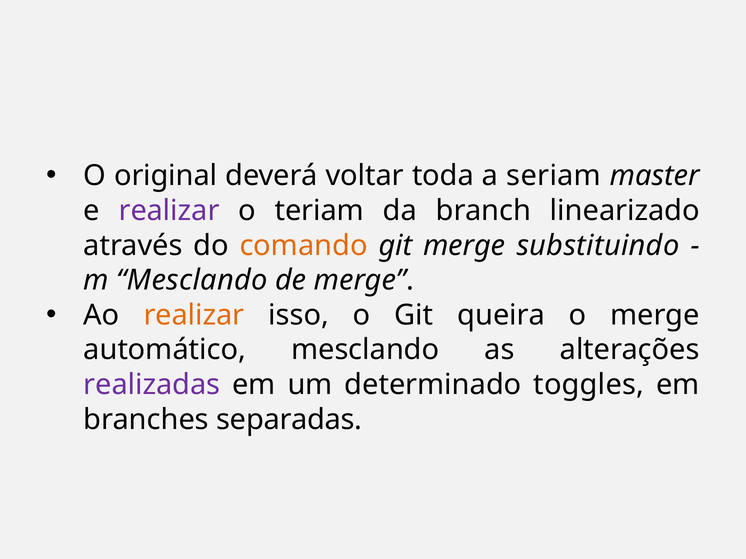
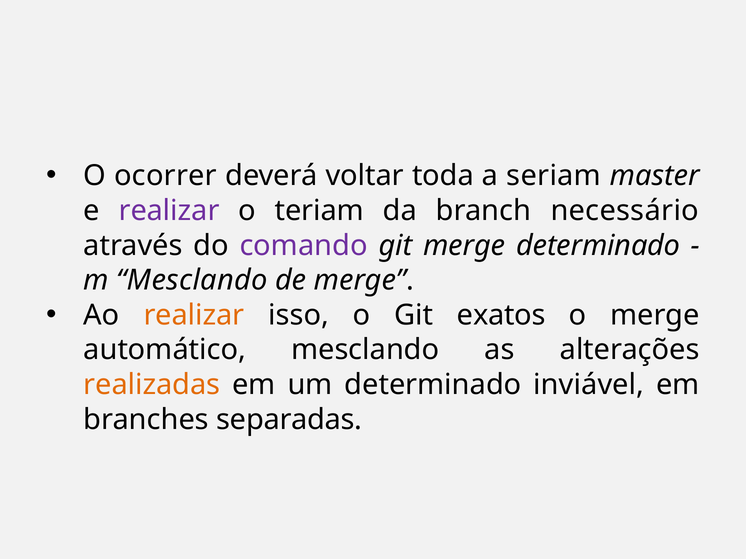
original: original -> ocorrer (165, 176)
linearizado: linearizado -> necessário (625, 211)
comando colour: orange -> purple (304, 246)
merge substituindo: substituindo -> determinado (598, 246)
queira: queira -> exatos (501, 315)
realizadas colour: purple -> orange (152, 385)
toggles: toggles -> inviável (589, 385)
